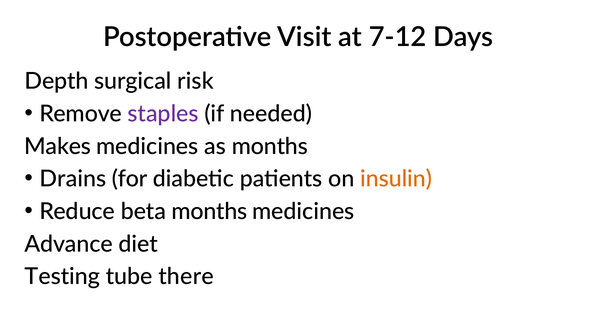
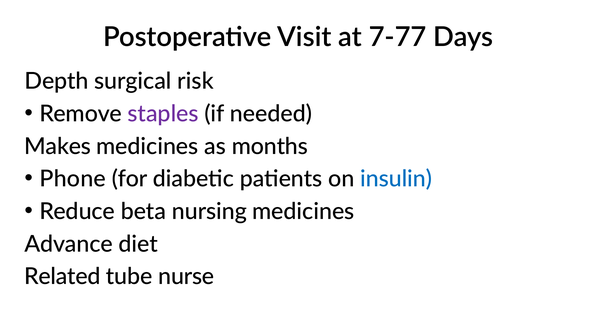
7-12: 7-12 -> 7-77 (398, 37)
Drains: Drains -> Phone (73, 179)
insulin colour: orange -> blue (396, 179)
beta months: months -> nursing (209, 212)
Testing: Testing -> Related (62, 277)
there: there -> nurse (186, 277)
